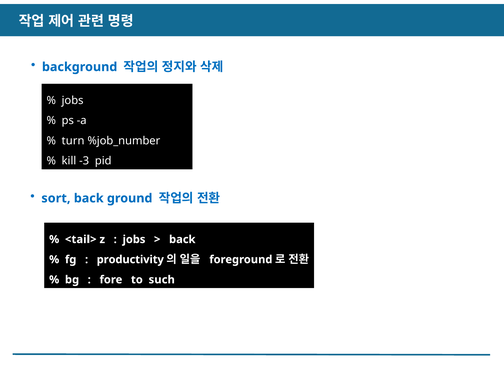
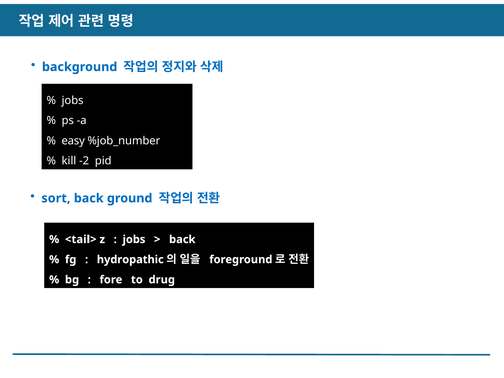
turn: turn -> easy (73, 141)
-3: -3 -> -2 (84, 161)
productivity: productivity -> hydropathic (130, 260)
such: such -> drug (162, 280)
